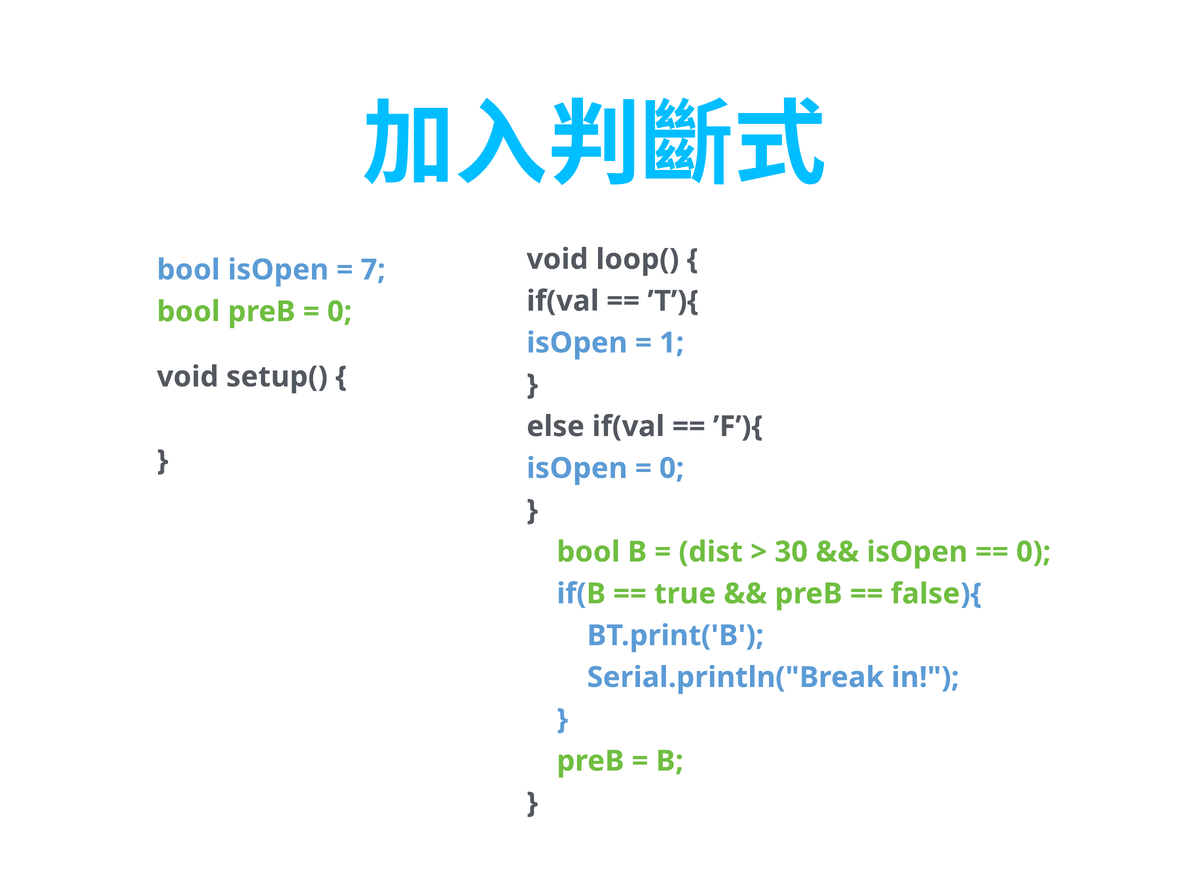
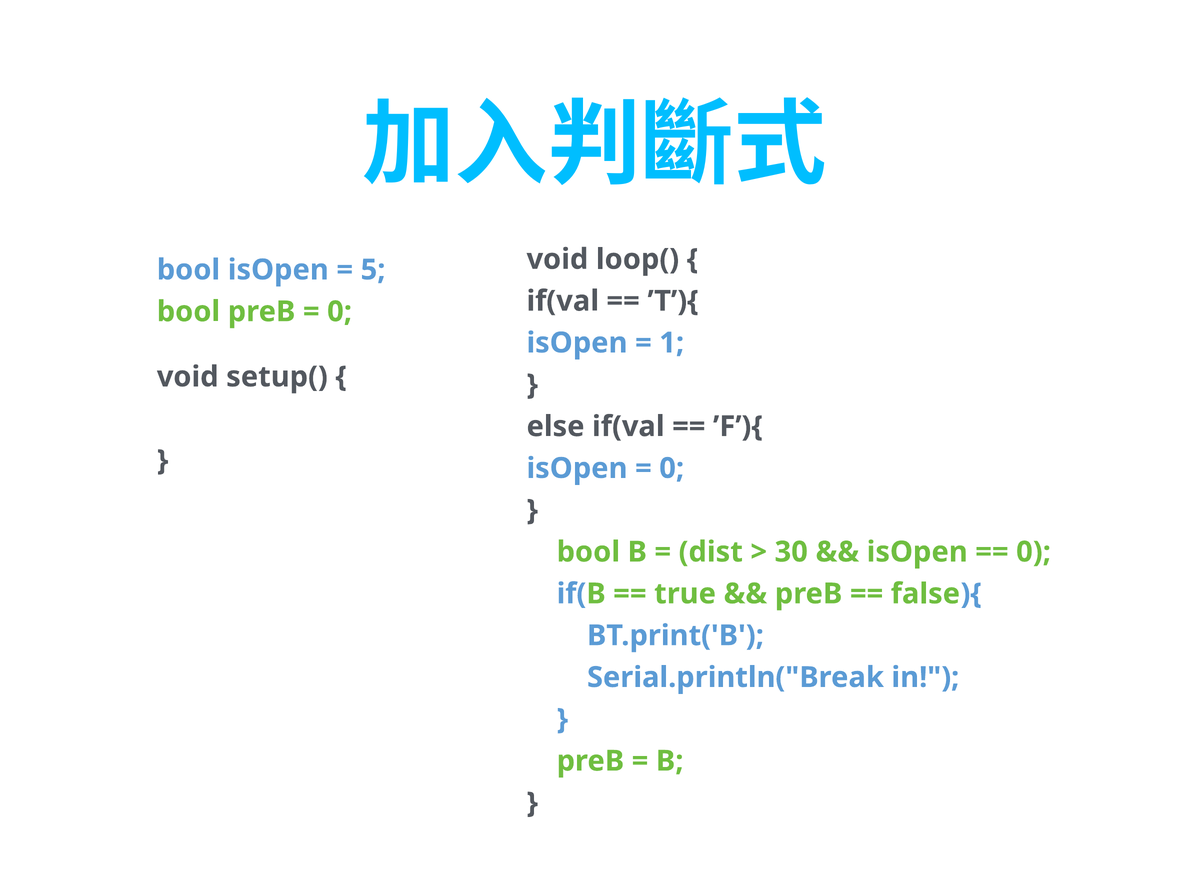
7: 7 -> 5 (373, 270)
